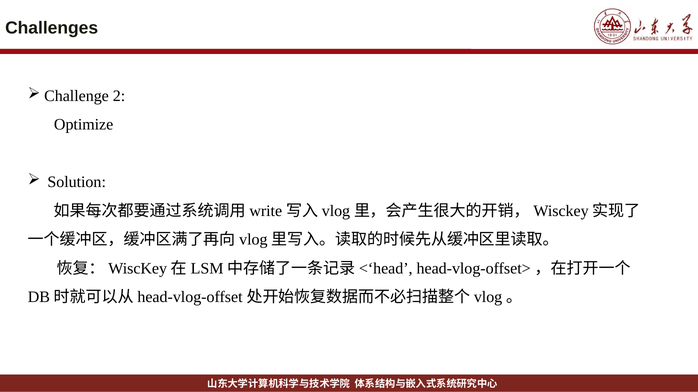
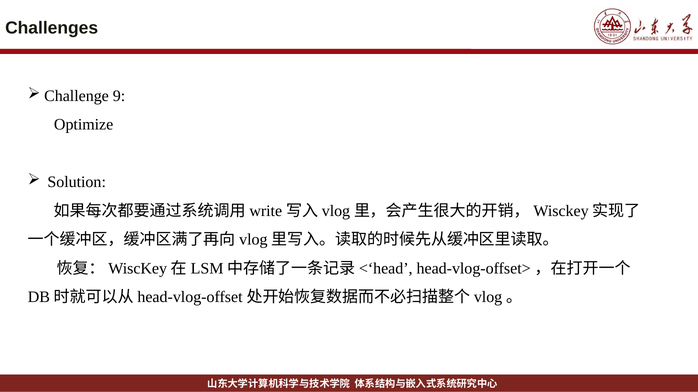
2: 2 -> 9 (119, 96)
